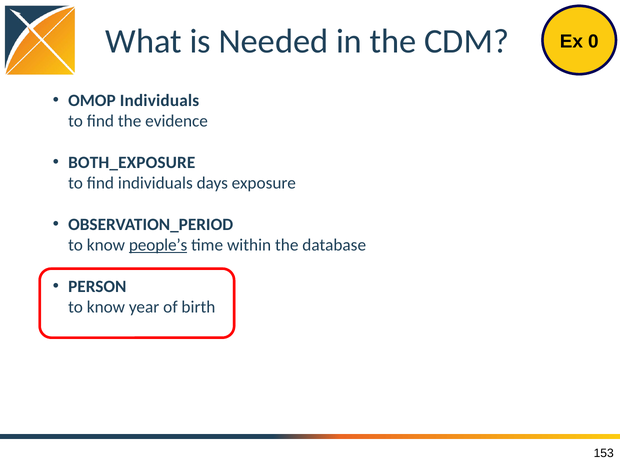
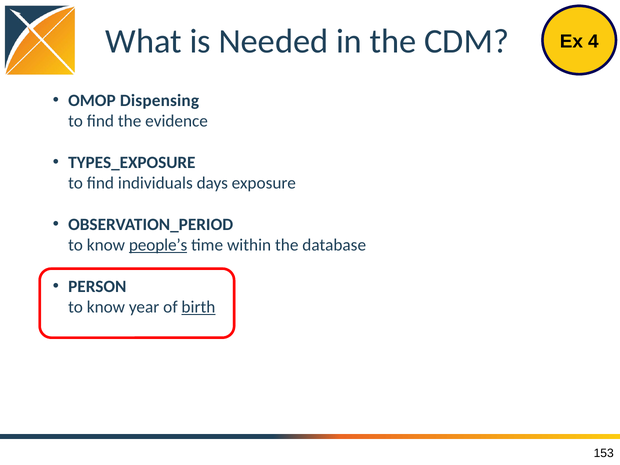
0: 0 -> 4 (593, 41)
OMOP Individuals: Individuals -> Dispensing (160, 100)
BOTH_EXPOSURE: BOTH_EXPOSURE -> TYPES_EXPOSURE (132, 162)
birth underline: none -> present (198, 307)
